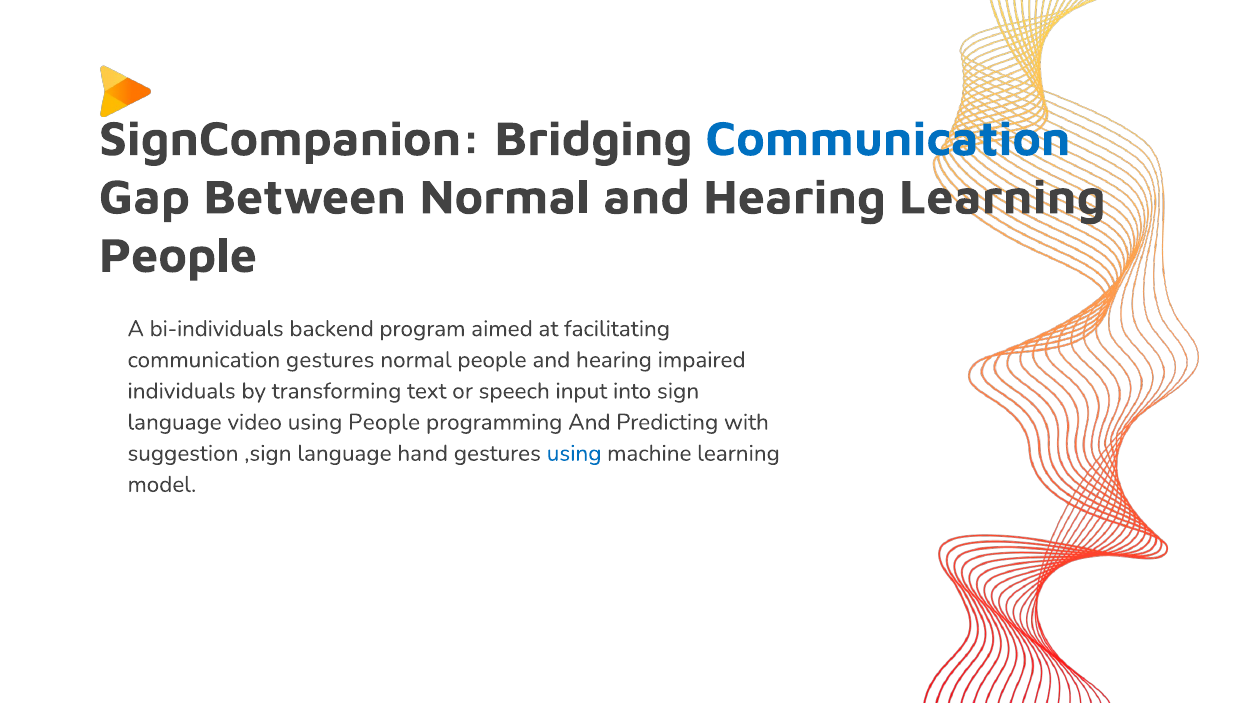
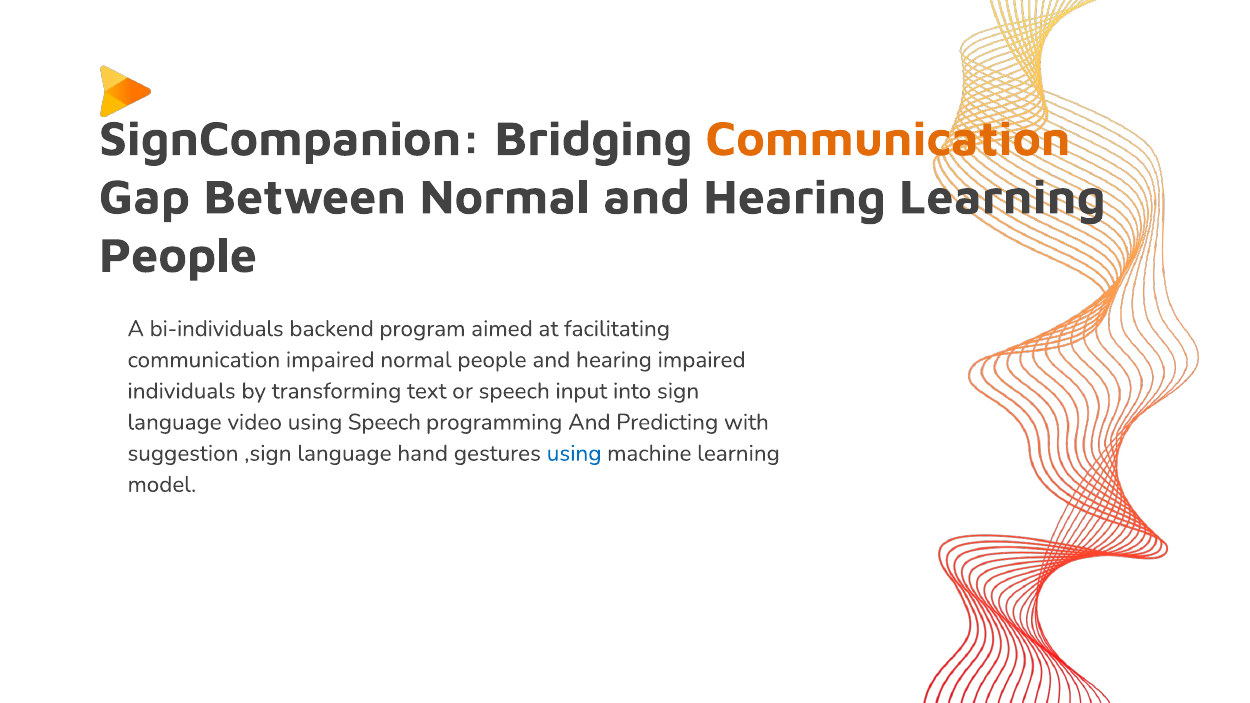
Communication colour: blue -> orange (888, 139)
communication gestures: gestures -> impaired (330, 360)
using People: People -> Speech (384, 422)
